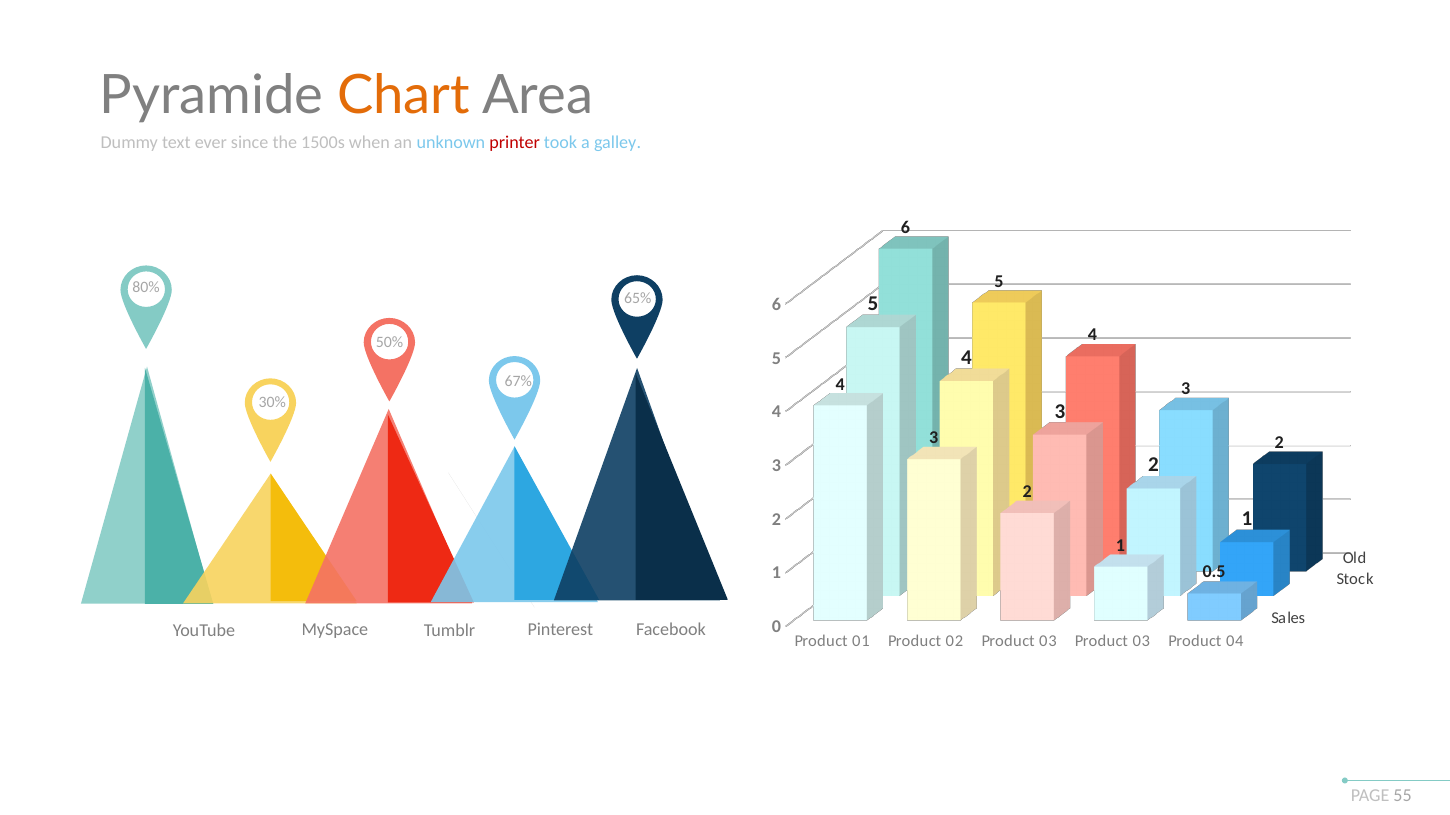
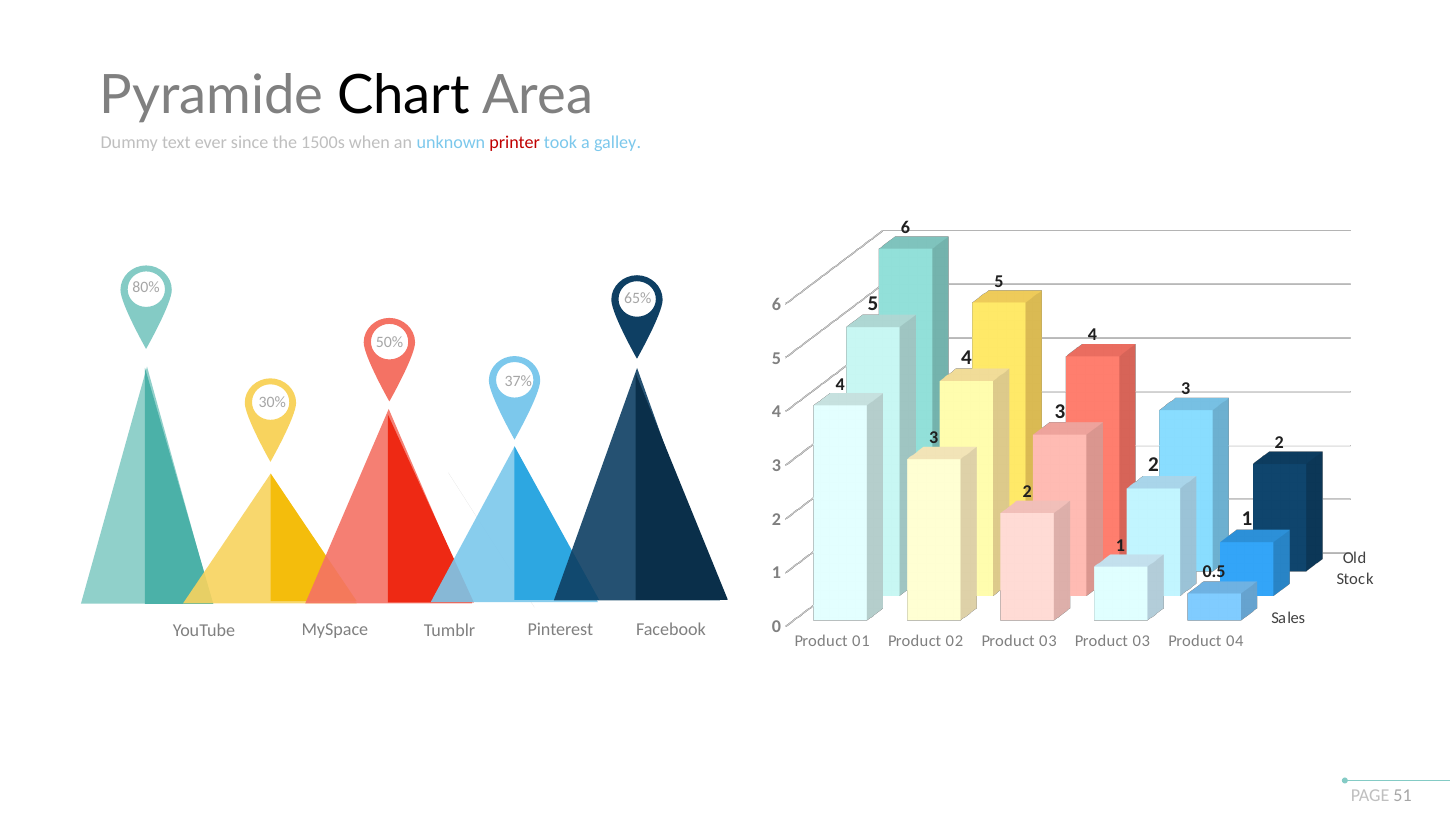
Chart colour: orange -> black (404, 96)
67%: 67% -> 37% (518, 381)
55: 55 -> 51 (1403, 796)
